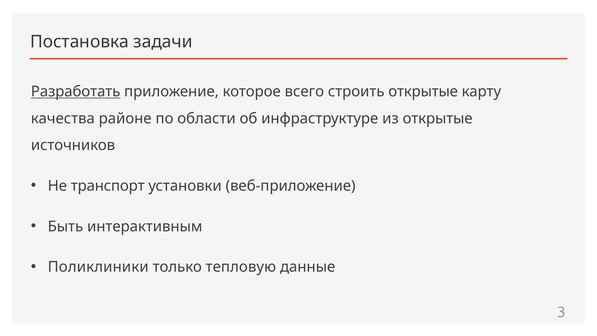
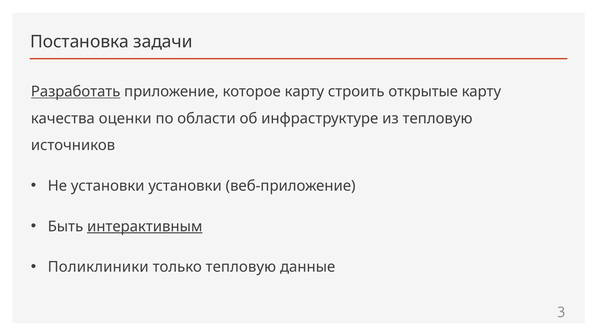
которое всего: всего -> карту (304, 91)
районе: районе -> оценки (125, 118)
из открытые: открытые -> тепловую (438, 118)
Не транспорт: транспорт -> установки (108, 186)
интерактивным underline: none -> present (145, 226)
